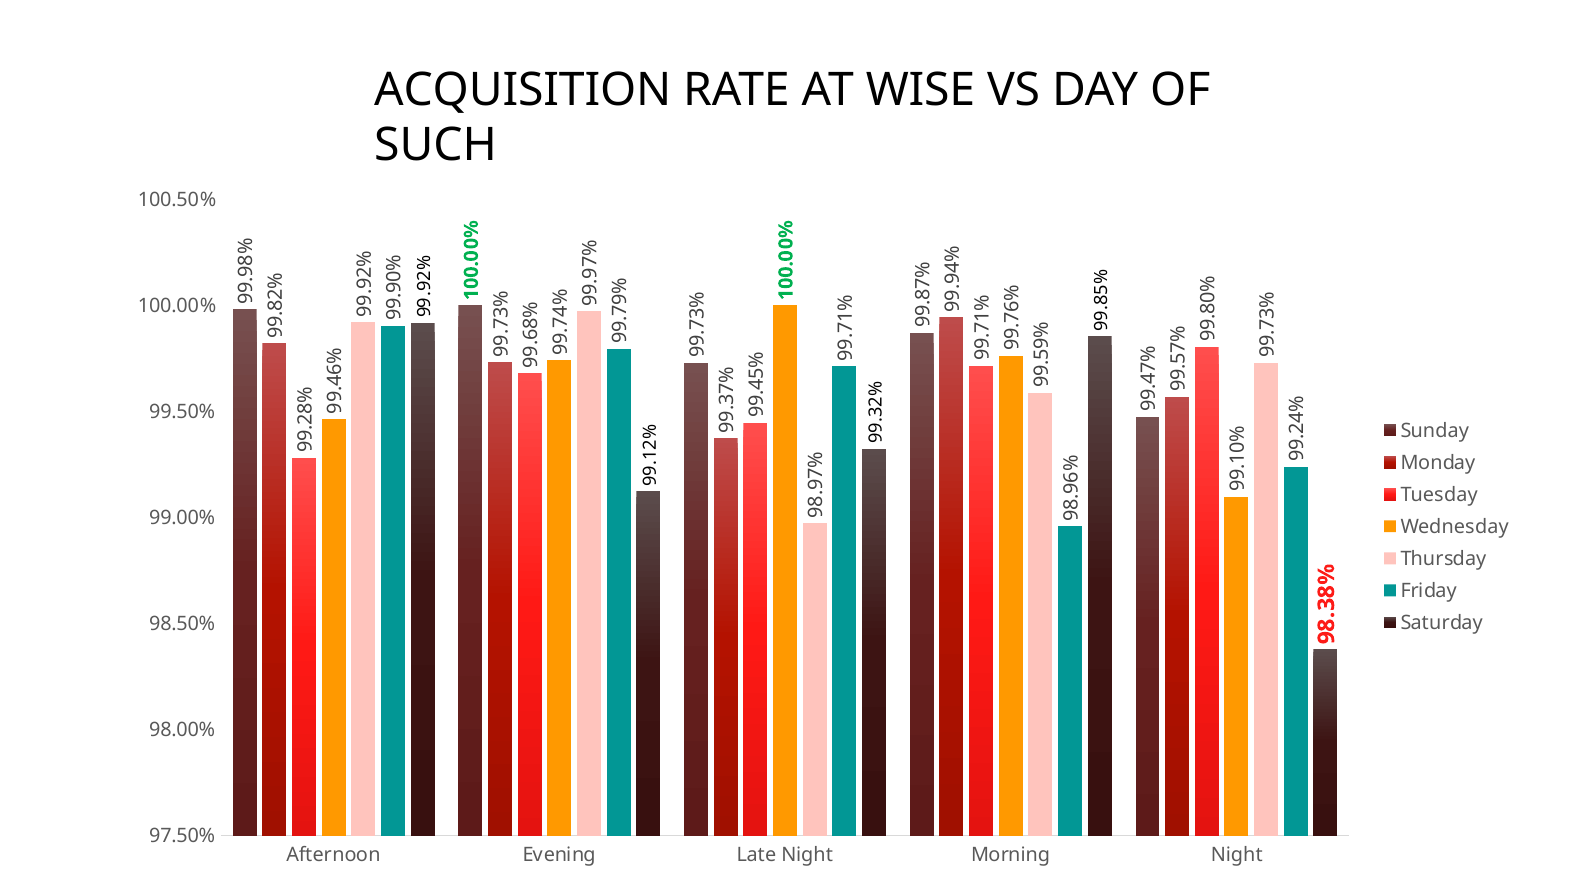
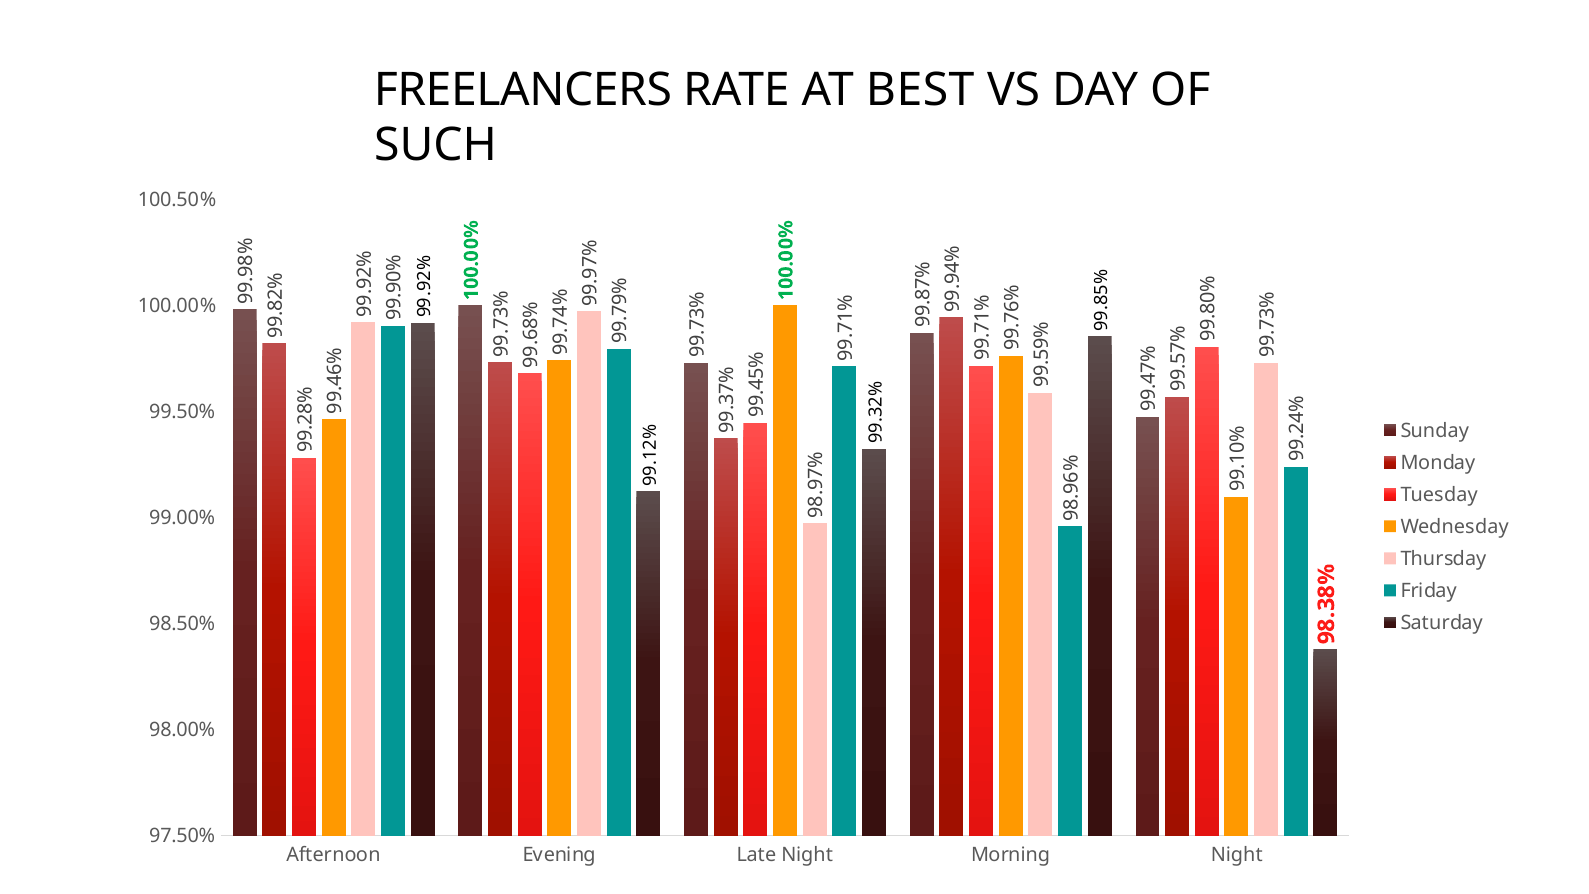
ACQUISITION: ACQUISITION -> FREELANCERS (523, 90)
WISE: WISE -> BEST (920, 90)
